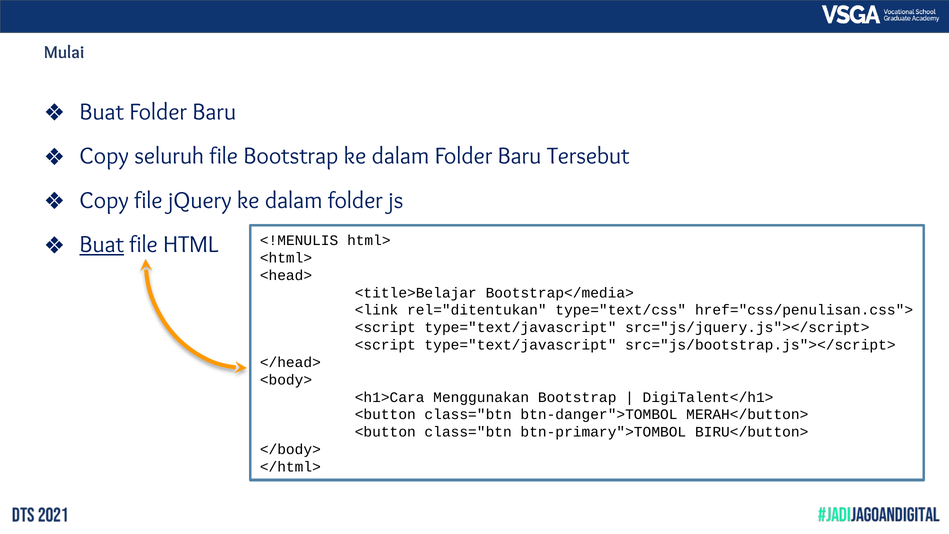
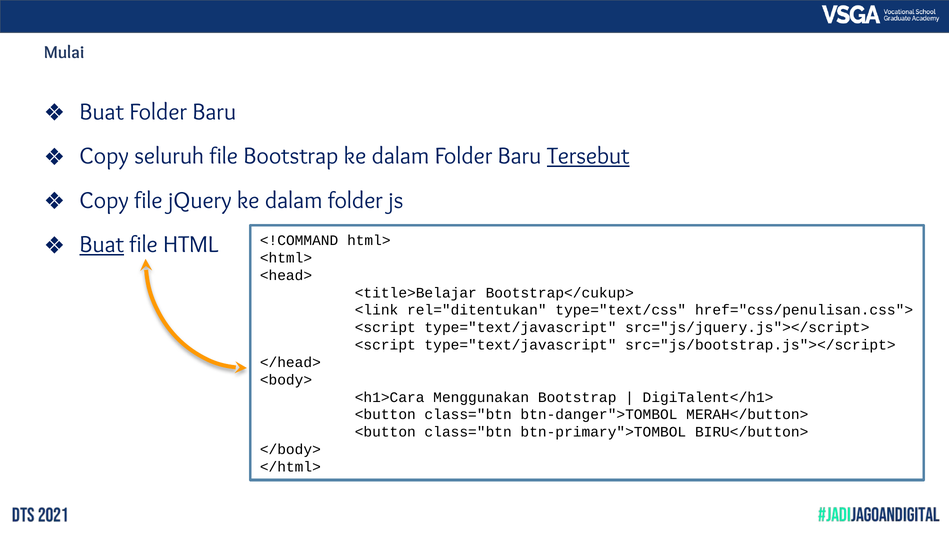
Tersebut underline: none -> present (588, 156)
<!MENULIS: <!MENULIS -> <!COMMAND (299, 240)
Bootstrap</media>: Bootstrap</media> -> Bootstrap</cukup> (560, 293)
